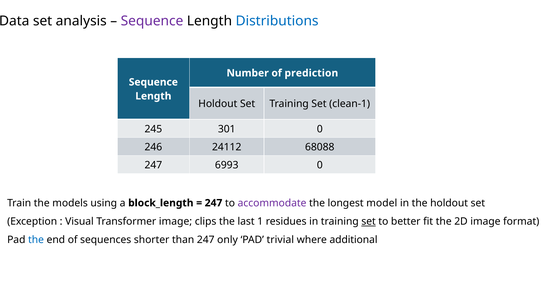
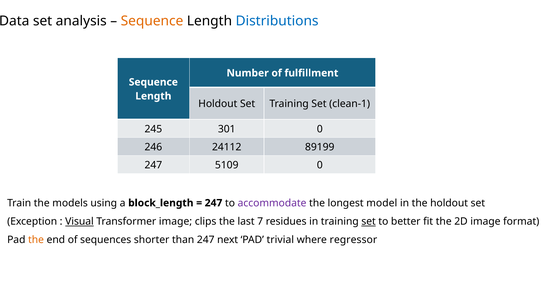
Sequence colour: purple -> orange (152, 21)
prediction: prediction -> fulfillment (311, 73)
68088: 68088 -> 89199 (320, 147)
6993: 6993 -> 5109 (227, 165)
Visual underline: none -> present (79, 222)
1: 1 -> 7 (260, 222)
the colour: blue -> orange (36, 240)
only: only -> next (228, 240)
additional: additional -> regressor (353, 240)
